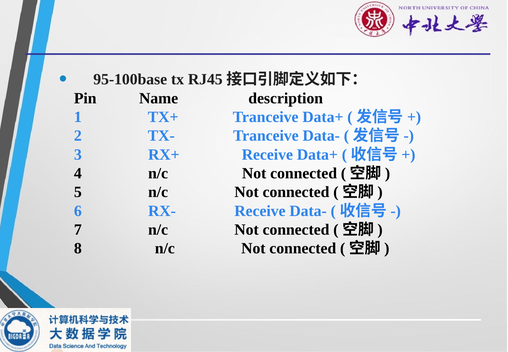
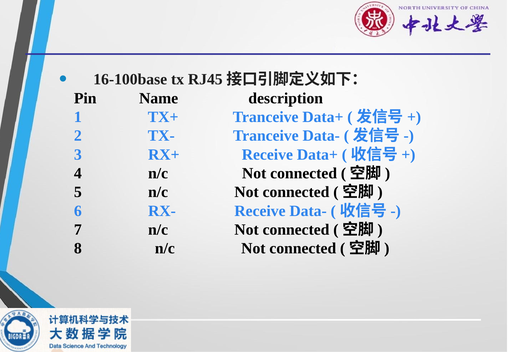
95-100base: 95-100base -> 16-100base (130, 79)
